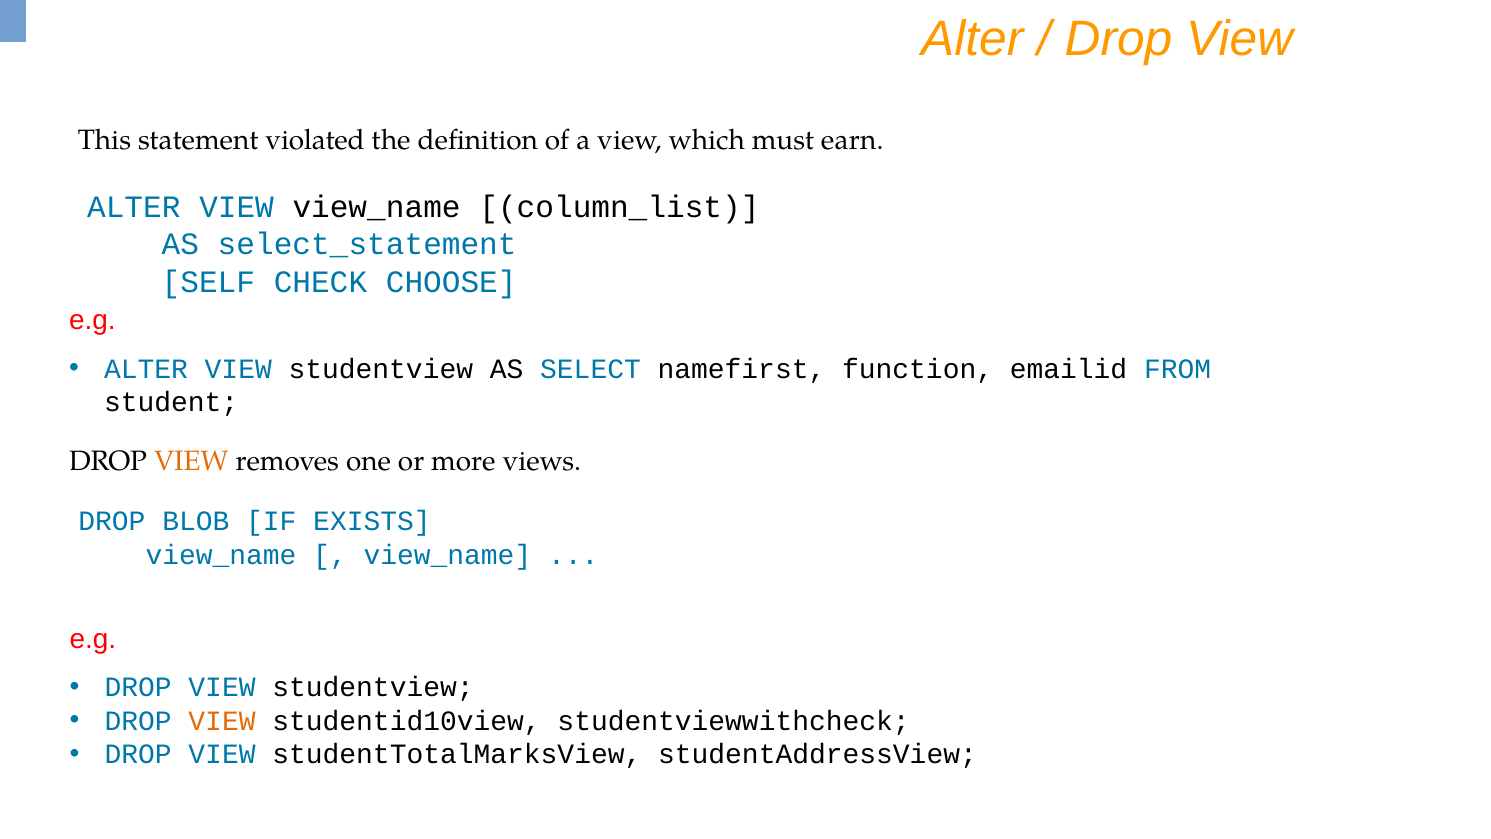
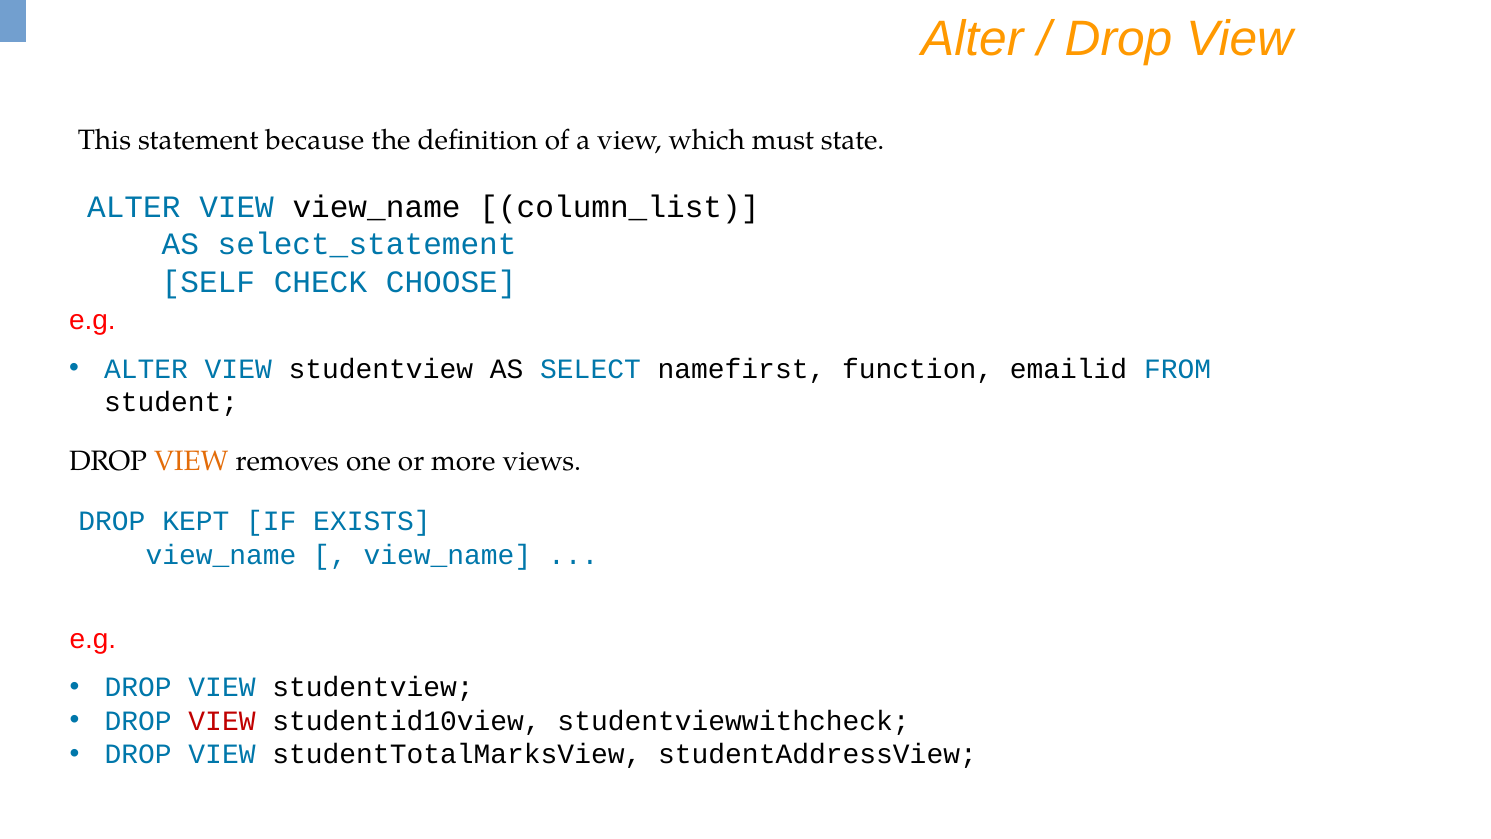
violated: violated -> because (315, 140)
earn: earn -> state (853, 140)
BLOB: BLOB -> KEPT (196, 521)
VIEW colour: orange -> red (222, 721)
